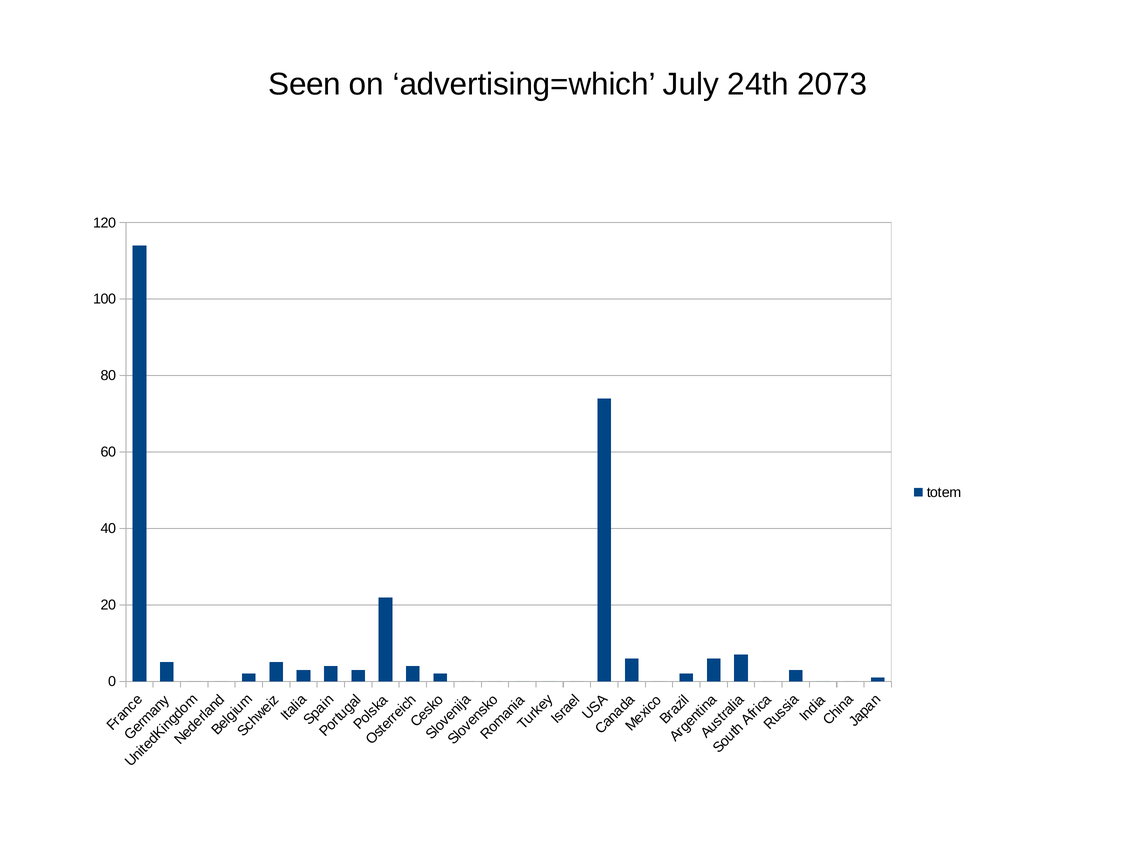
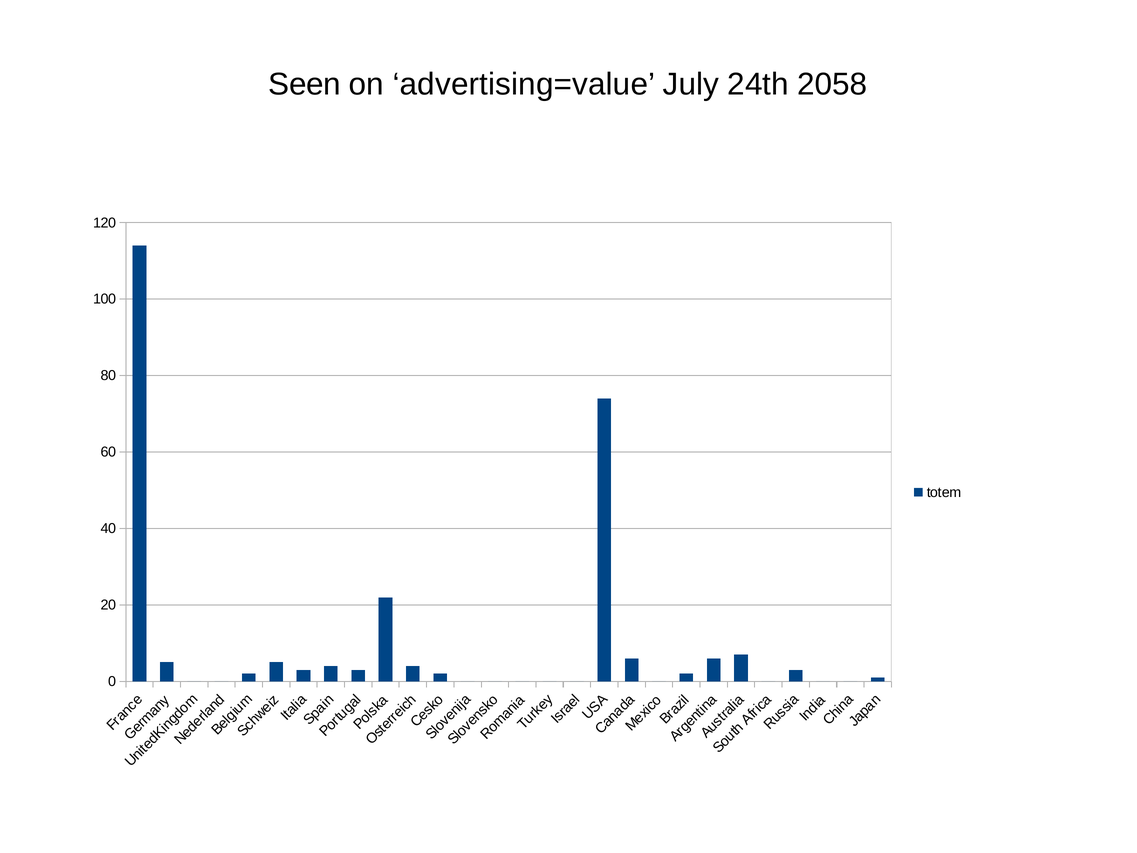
advertising=which: advertising=which -> advertising=value (524, 84)
2073: 2073 -> 2058 (832, 84)
